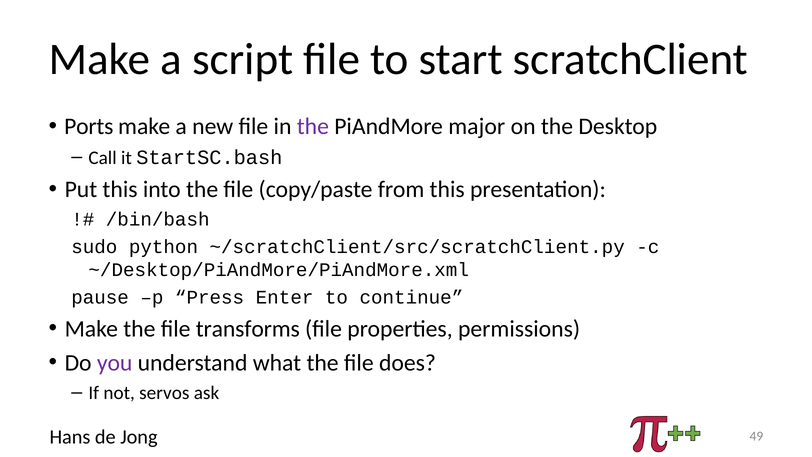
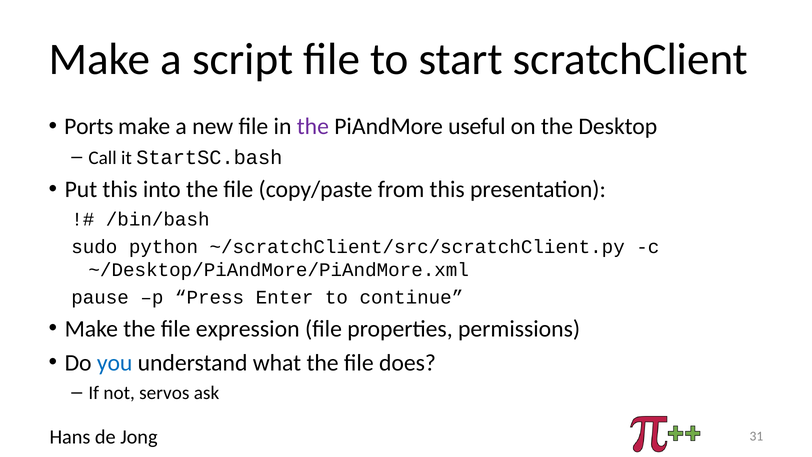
major: major -> useful (477, 127)
transforms: transforms -> expression (248, 329)
you colour: purple -> blue (115, 363)
49: 49 -> 31 (756, 436)
